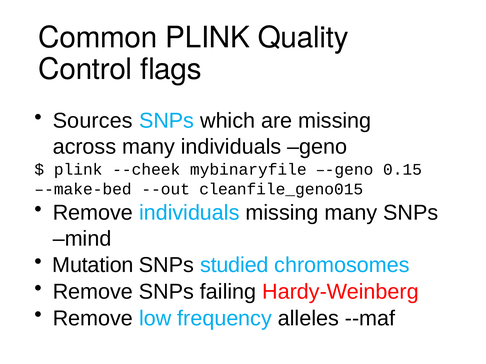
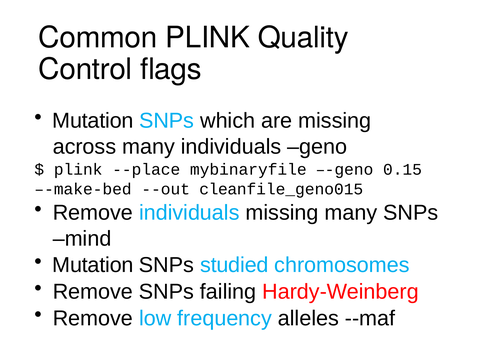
Sources: Sources -> Mutation (93, 121)
--cheek: --cheek -> --place (146, 170)
